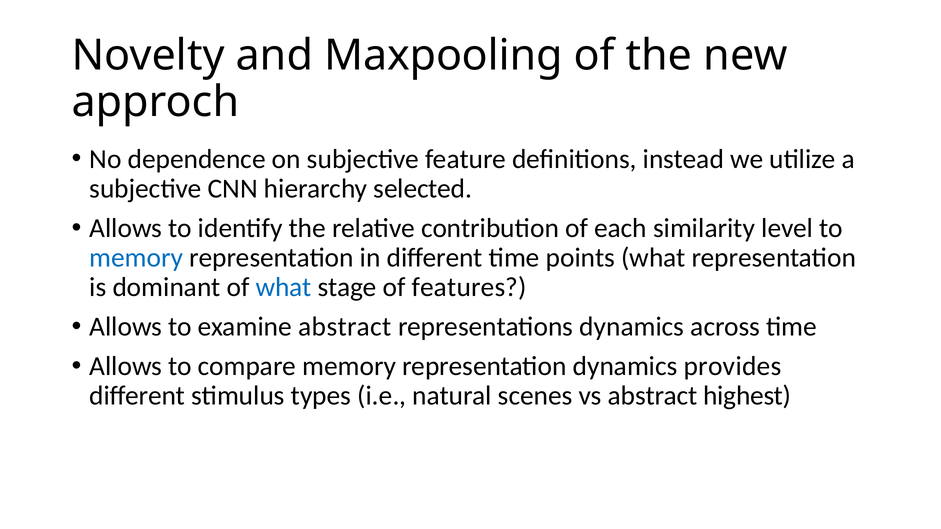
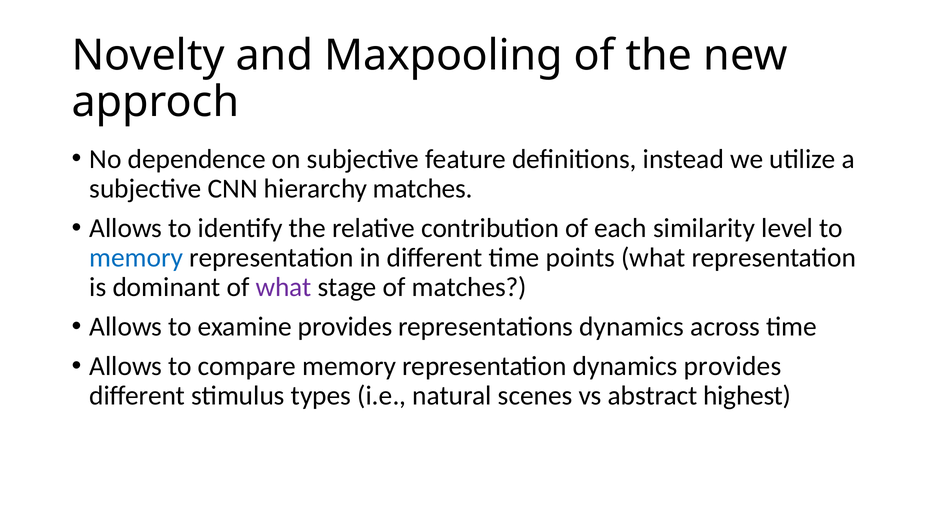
hierarchy selected: selected -> matches (423, 189)
what colour: blue -> purple (284, 287)
of features: features -> matches (469, 287)
examine abstract: abstract -> provides (345, 327)
